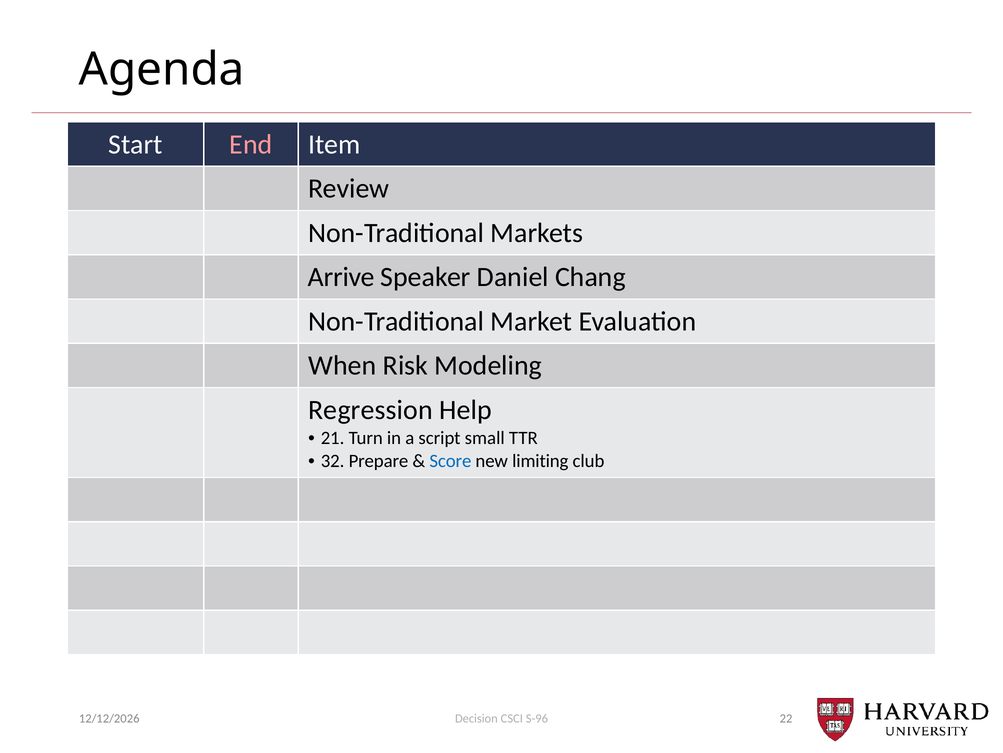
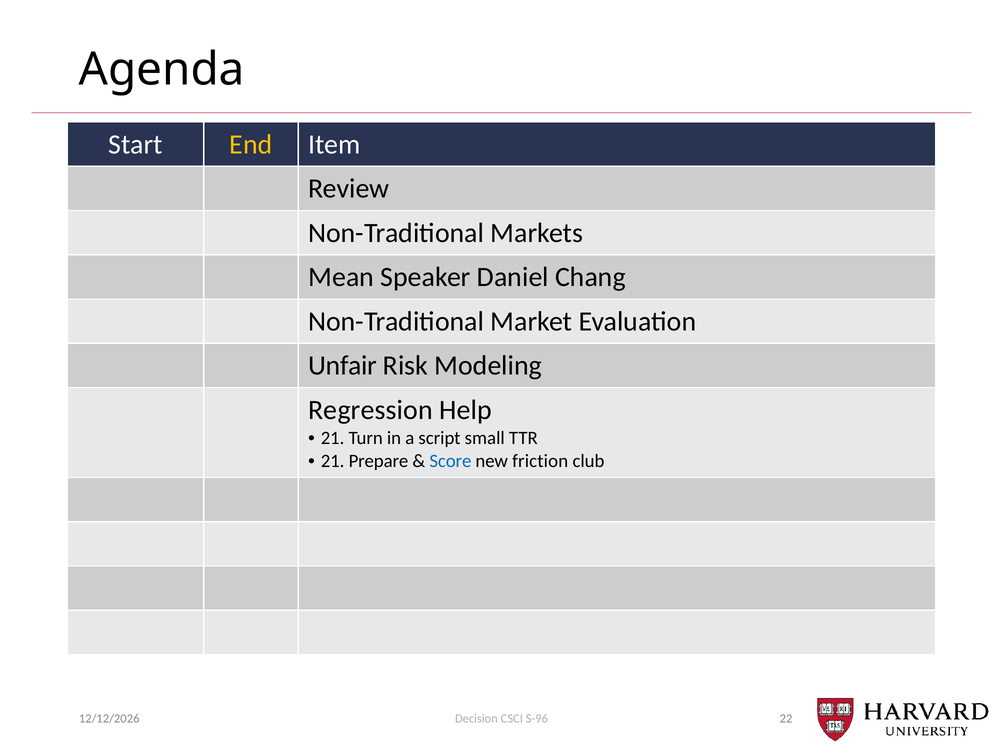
End colour: pink -> yellow (251, 144)
Arrive: Arrive -> Mean (341, 277)
When: When -> Unfair (343, 365)
32: 32 -> 21 (333, 461)
limiting: limiting -> friction (540, 461)
